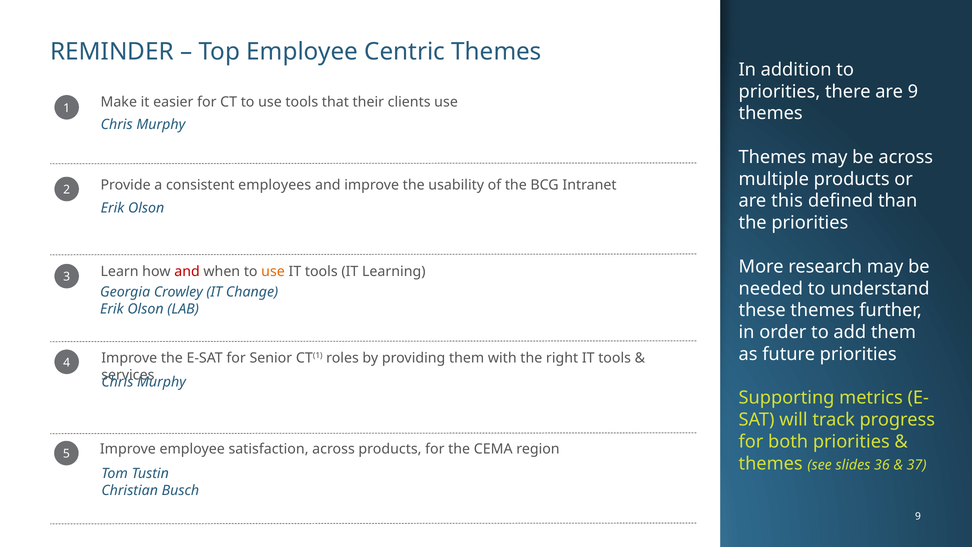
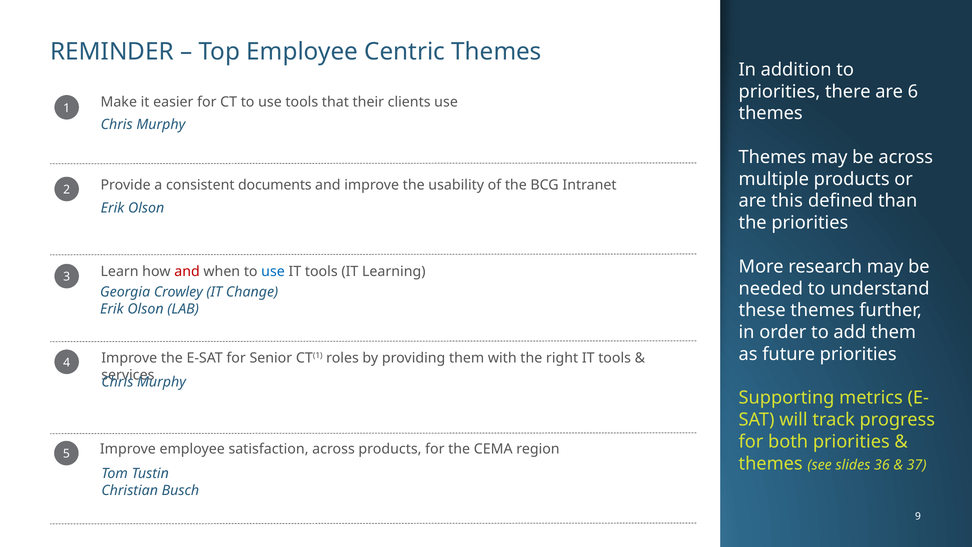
are 9: 9 -> 6 (913, 92)
employees: employees -> documents (275, 185)
use colour: orange -> blue (273, 272)
